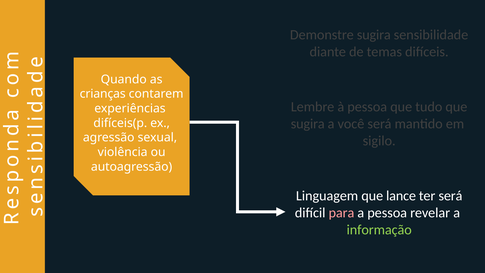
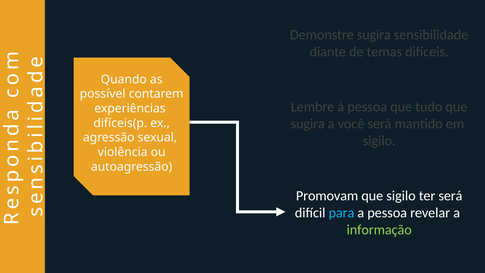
crianças: crianças -> possível (103, 94)
Linguagem: Linguagem -> Promovam (327, 196)
que lance: lance -> sigilo (401, 196)
para colour: pink -> light blue (341, 213)
